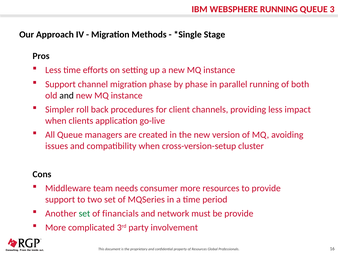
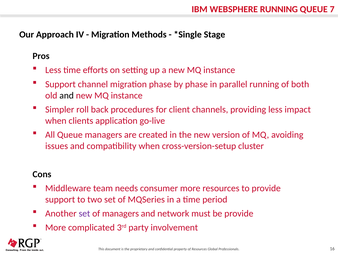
3: 3 -> 7 (332, 9)
set colour: green -> purple (84, 214)
of financials: financials -> managers (121, 214)
